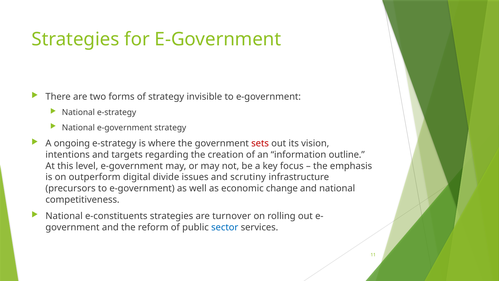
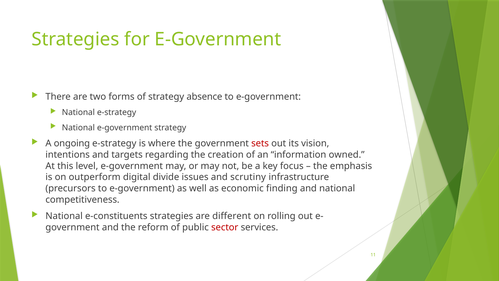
invisible: invisible -> absence (204, 97)
outline: outline -> owned (347, 155)
change: change -> finding (282, 188)
turnover: turnover -> different (232, 216)
sector colour: blue -> red (225, 227)
